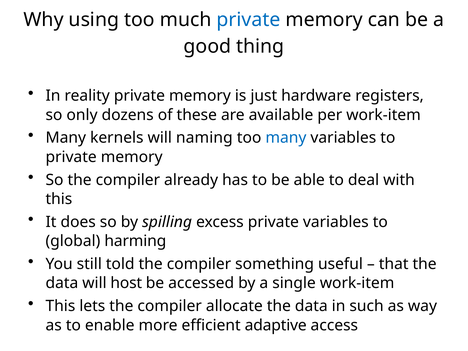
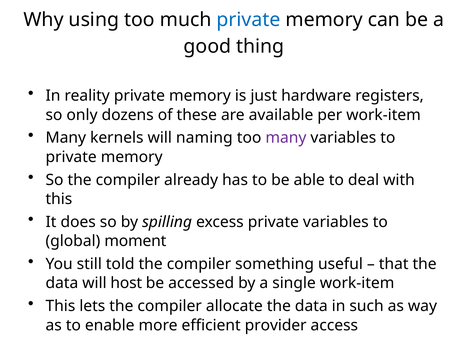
many colour: blue -> purple (286, 138)
harming: harming -> moment (135, 241)
adaptive: adaptive -> provider (276, 325)
